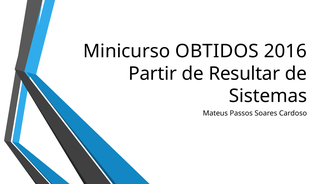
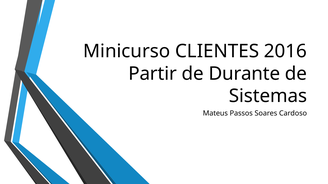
OBTIDOS: OBTIDOS -> CLIENTES (217, 51)
Resultar: Resultar -> Durante (244, 74)
